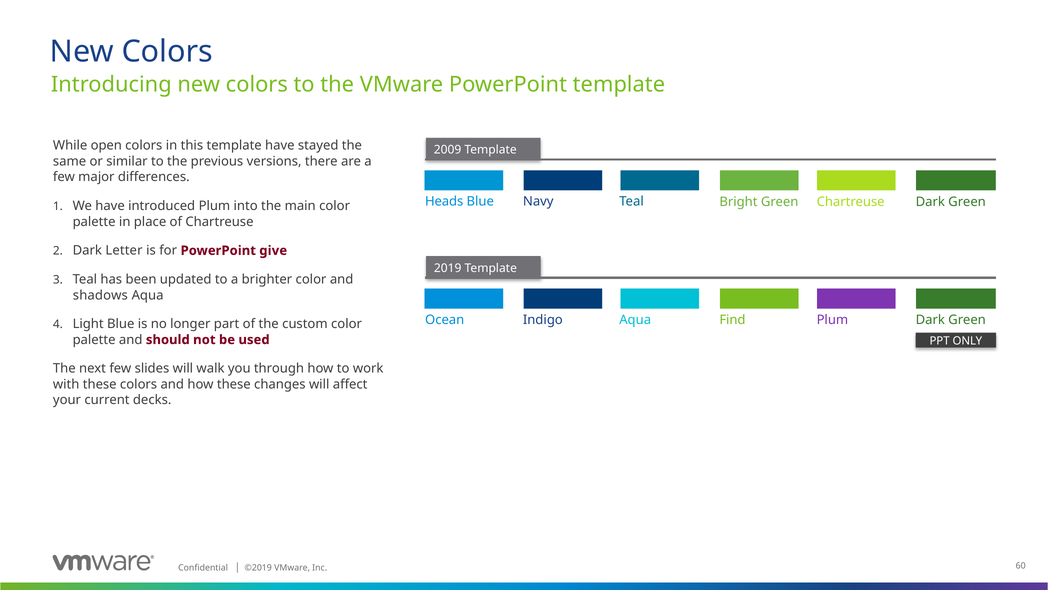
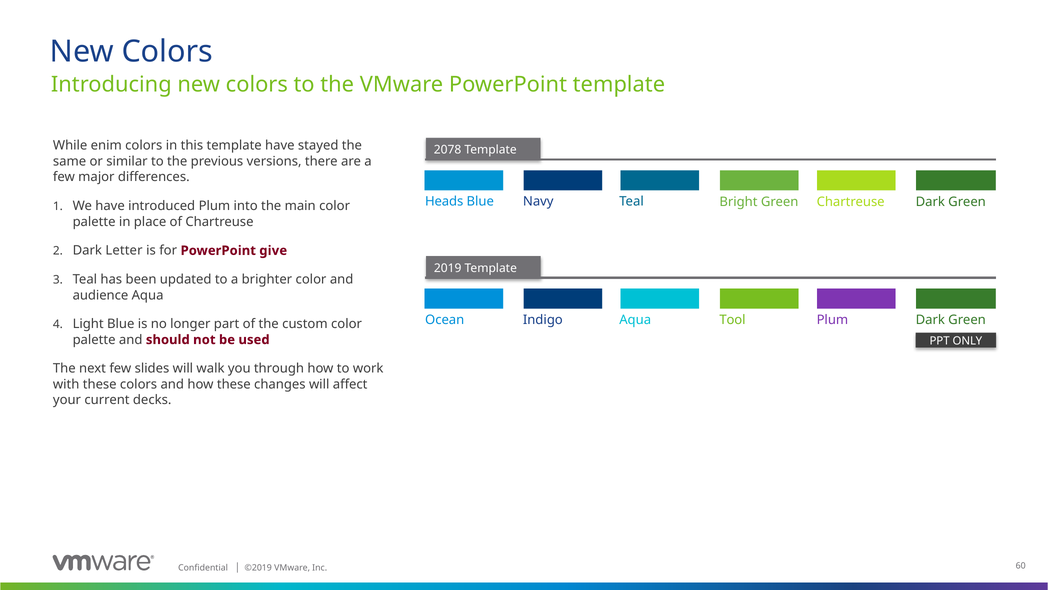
open: open -> enim (106, 146)
2009: 2009 -> 2078 (448, 150)
shadows: shadows -> audience (100, 295)
Find: Find -> Tool (732, 320)
